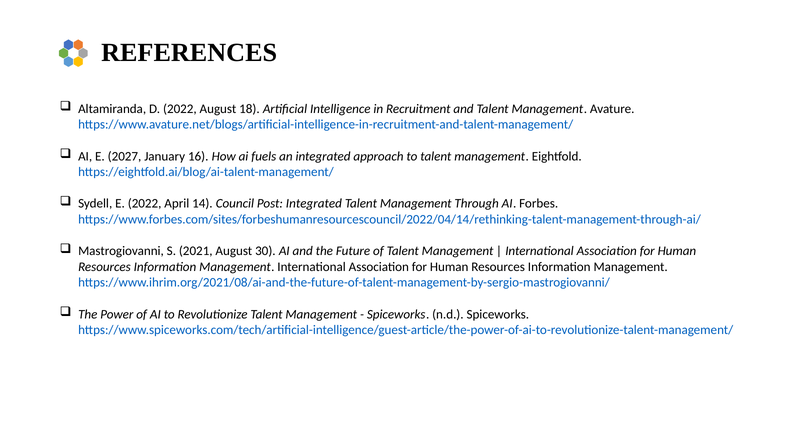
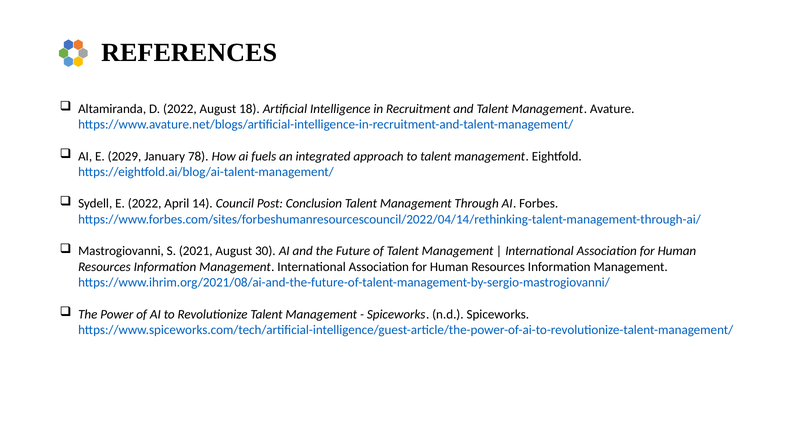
2027: 2027 -> 2029 (125, 156)
16: 16 -> 78 (198, 156)
Post Integrated: Integrated -> Conclusion (314, 203)
